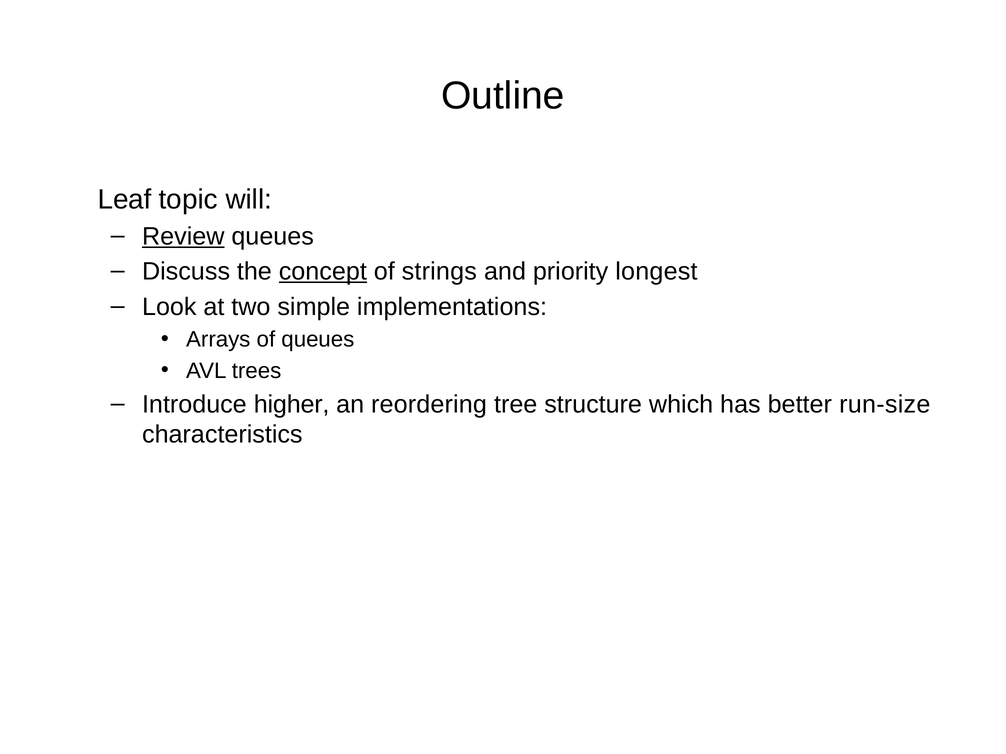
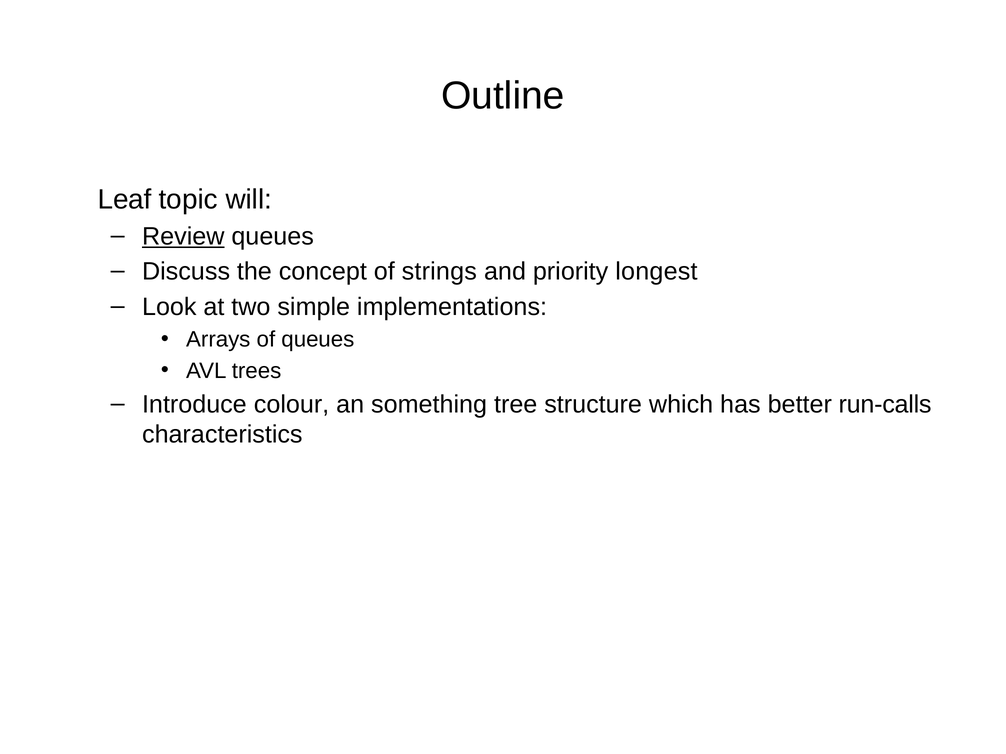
concept underline: present -> none (323, 272)
higher: higher -> colour (292, 405)
reordering: reordering -> something (429, 405)
run-size: run-size -> run-calls (885, 405)
